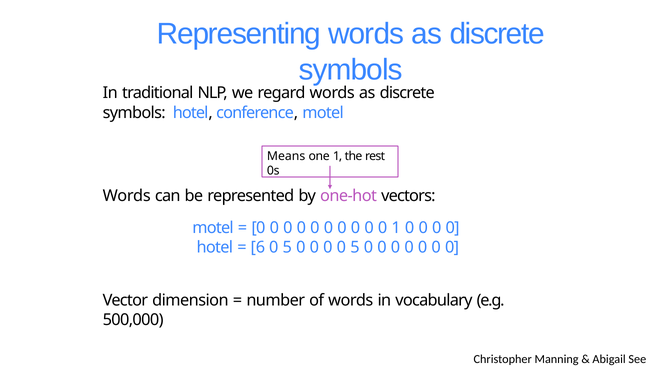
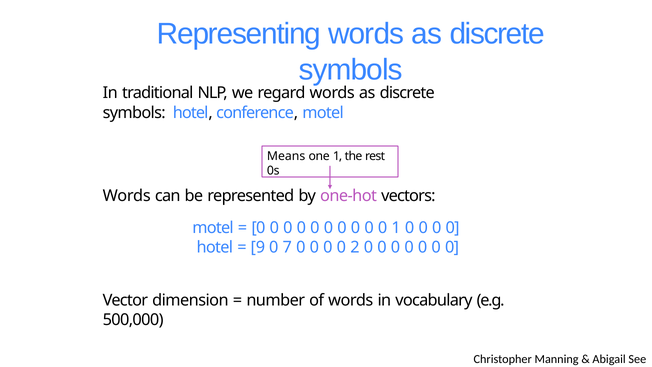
6: 6 -> 9 (258, 247)
5: 5 -> 7 (287, 247)
0 0 5: 5 -> 2 (355, 247)
